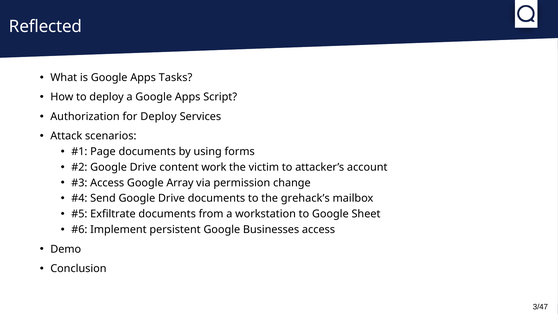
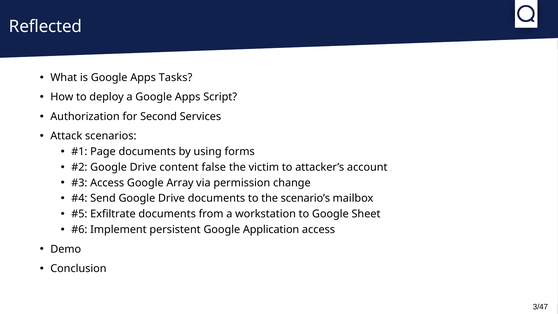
for Deploy: Deploy -> Second (159, 116)
work: work -> false (214, 167)
grehack’s: grehack’s -> scenario’s (305, 198)
Businesses: Businesses -> Application (271, 230)
